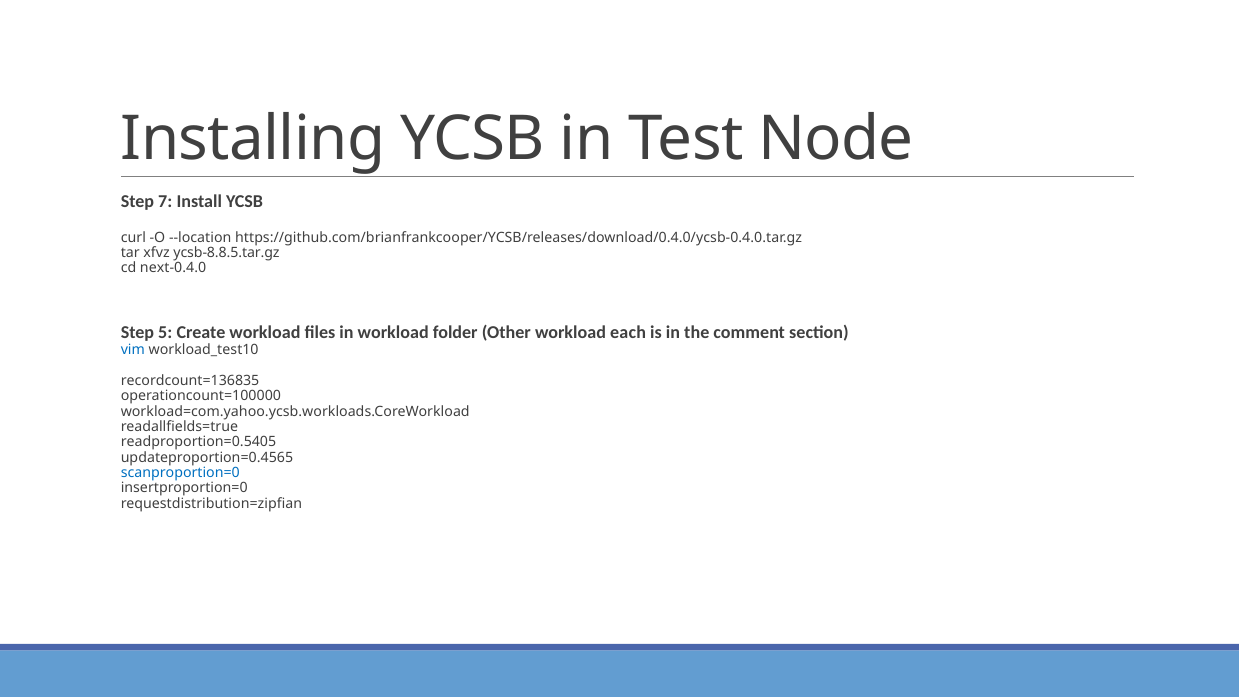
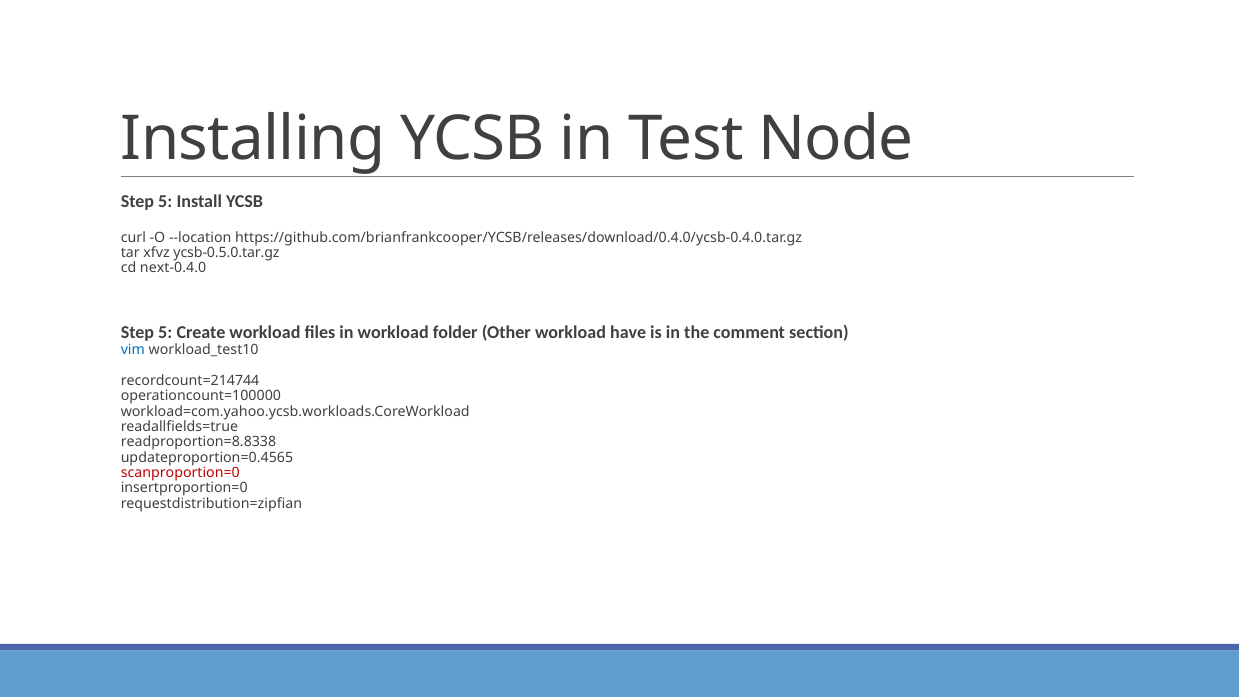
7: 7 -> 5 (165, 202)
ycsb-8.8.5.tar.gz: ycsb-8.8.5.tar.gz -> ycsb-0.5.0.tar.gz (227, 253)
each: each -> have (628, 333)
recordcount=136835: recordcount=136835 -> recordcount=214744 (190, 381)
readproportion=0.5405: readproportion=0.5405 -> readproportion=8.8338 (199, 442)
scanproportion=0 colour: blue -> red (180, 473)
